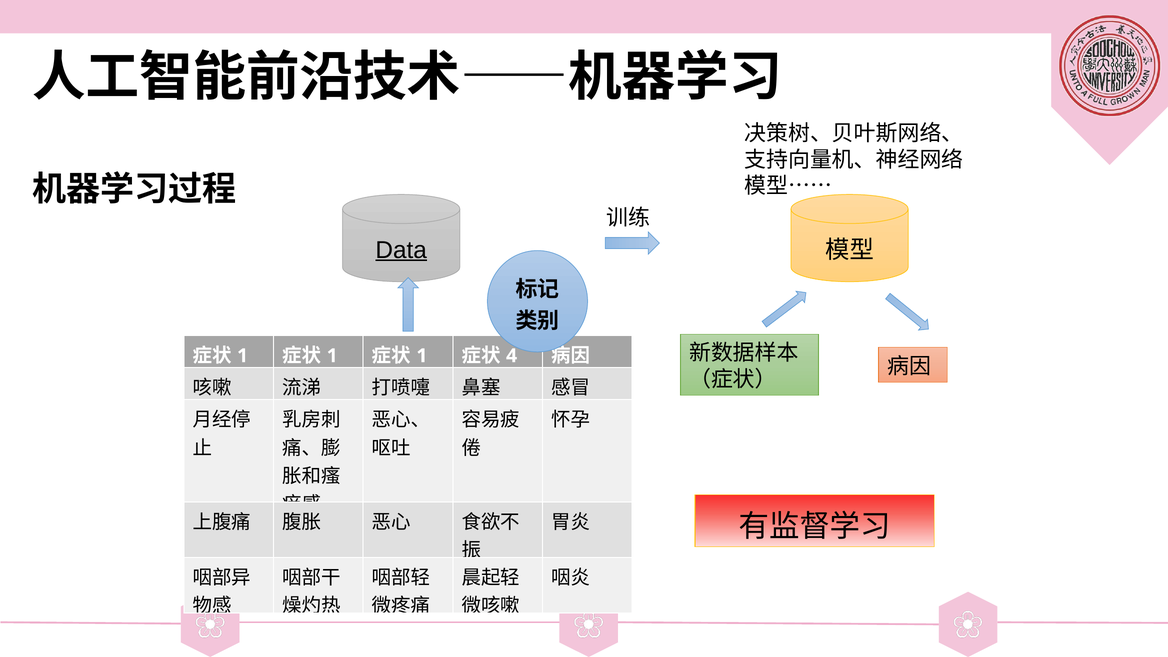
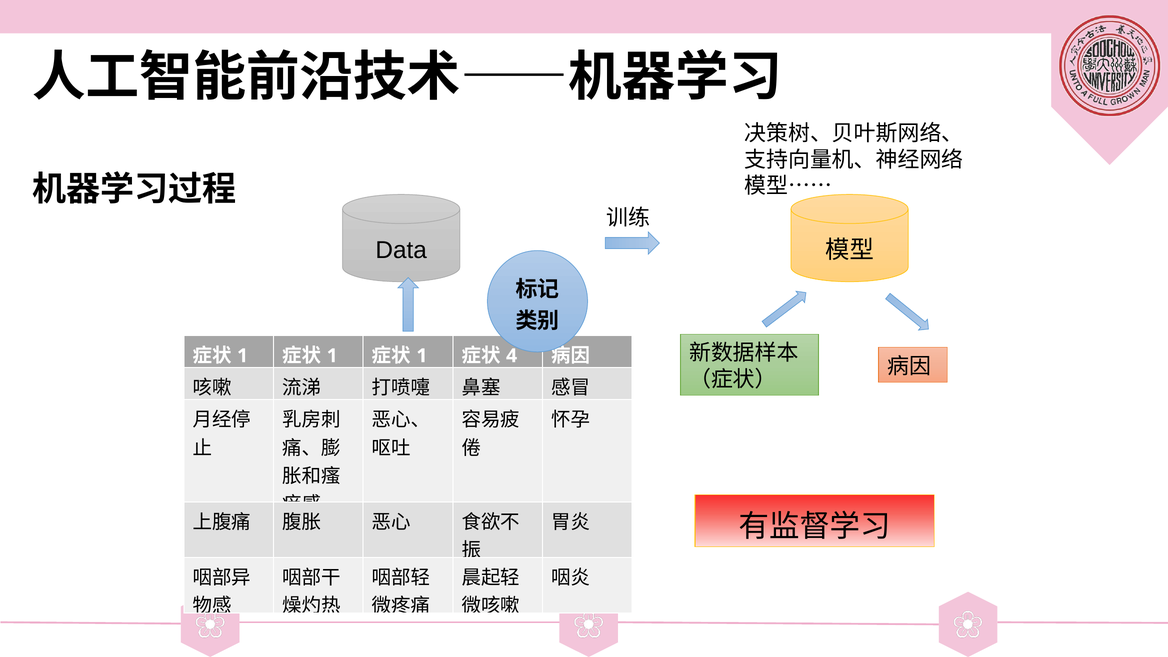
Data underline: present -> none (401, 250)
